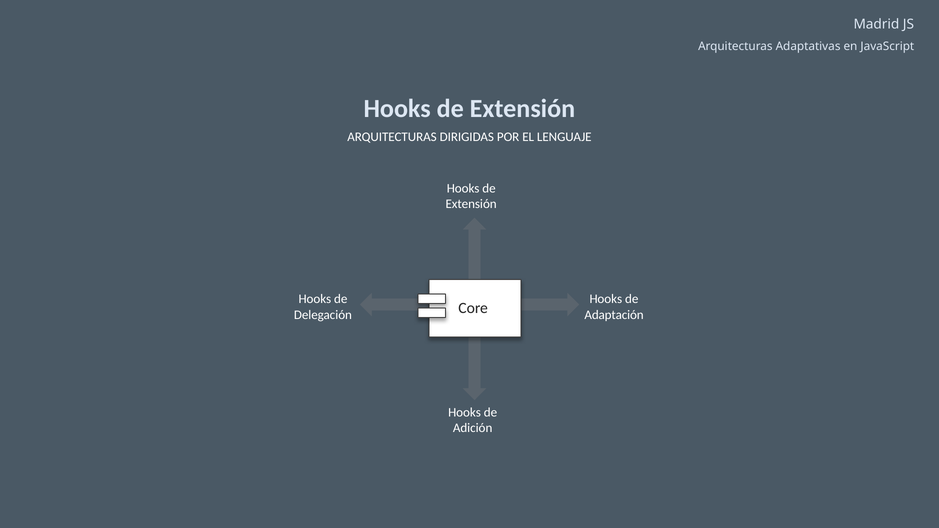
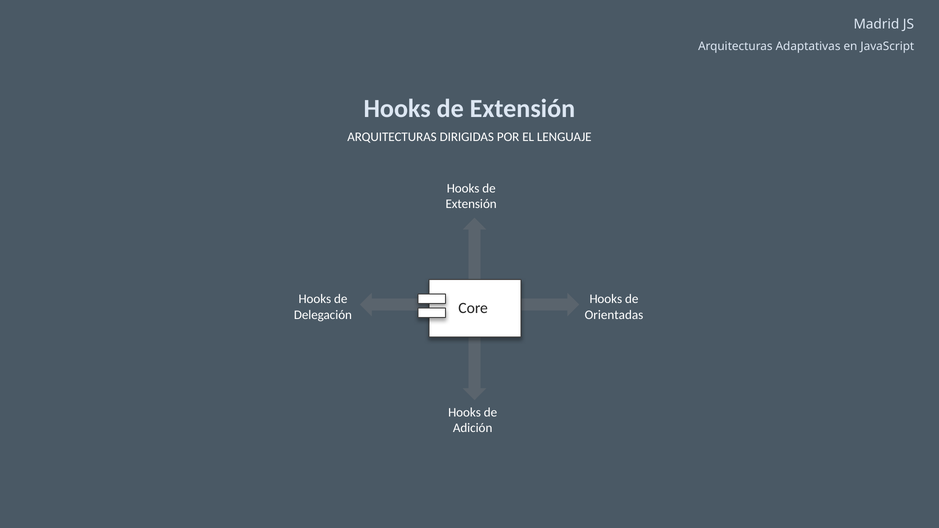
Adaptación: Adaptación -> Orientadas (614, 315)
